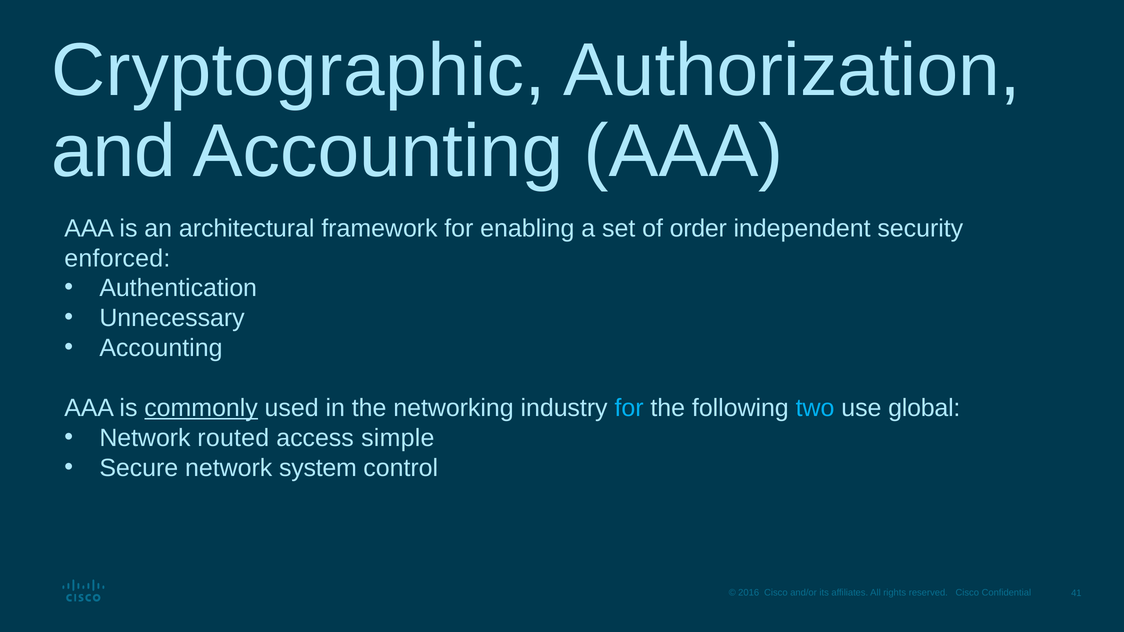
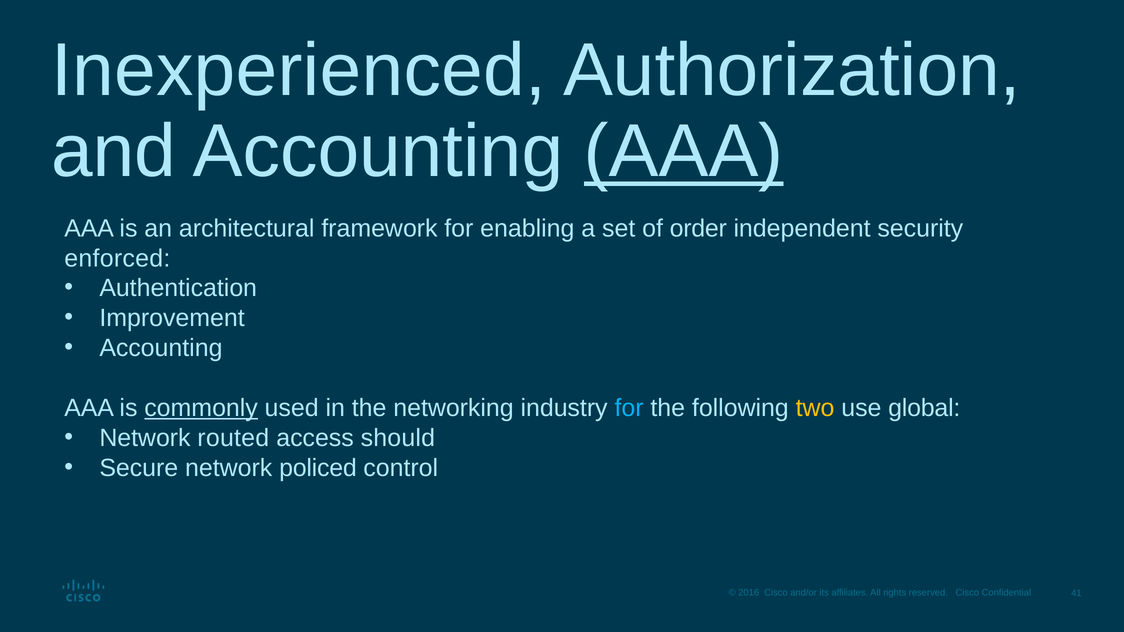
Cryptographic: Cryptographic -> Inexperienced (299, 70)
AAA underline: none -> present (684, 151)
Unnecessary: Unnecessary -> Improvement (172, 318)
two colour: light blue -> yellow (815, 408)
simple: simple -> should (398, 438)
system: system -> policed (318, 468)
